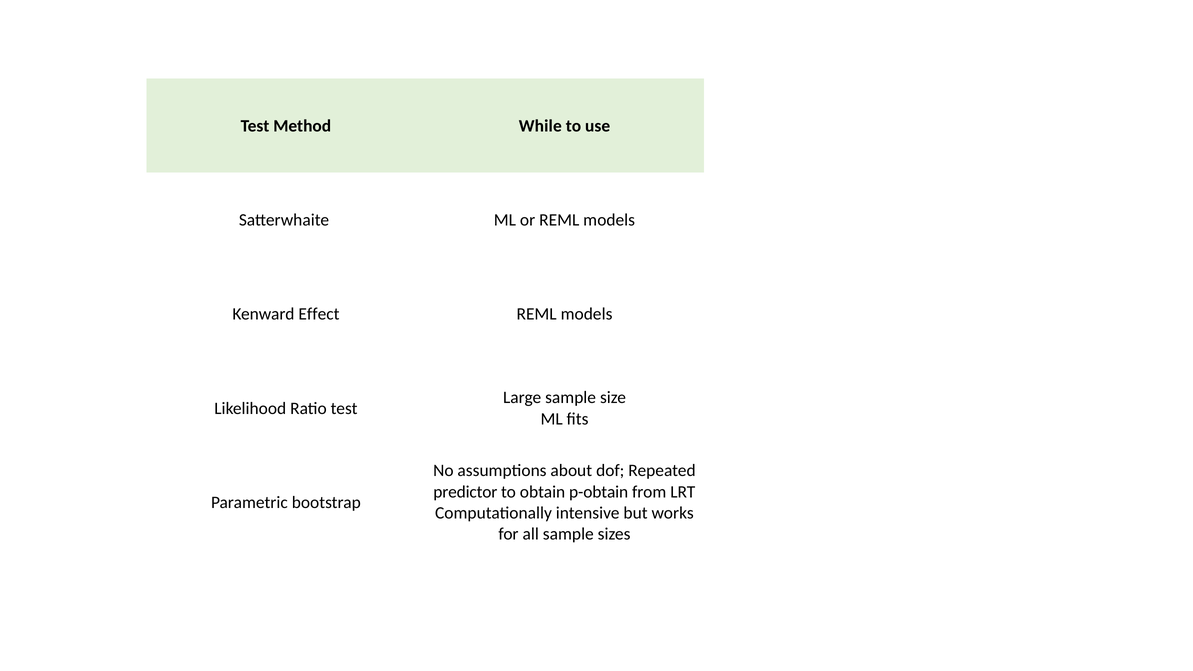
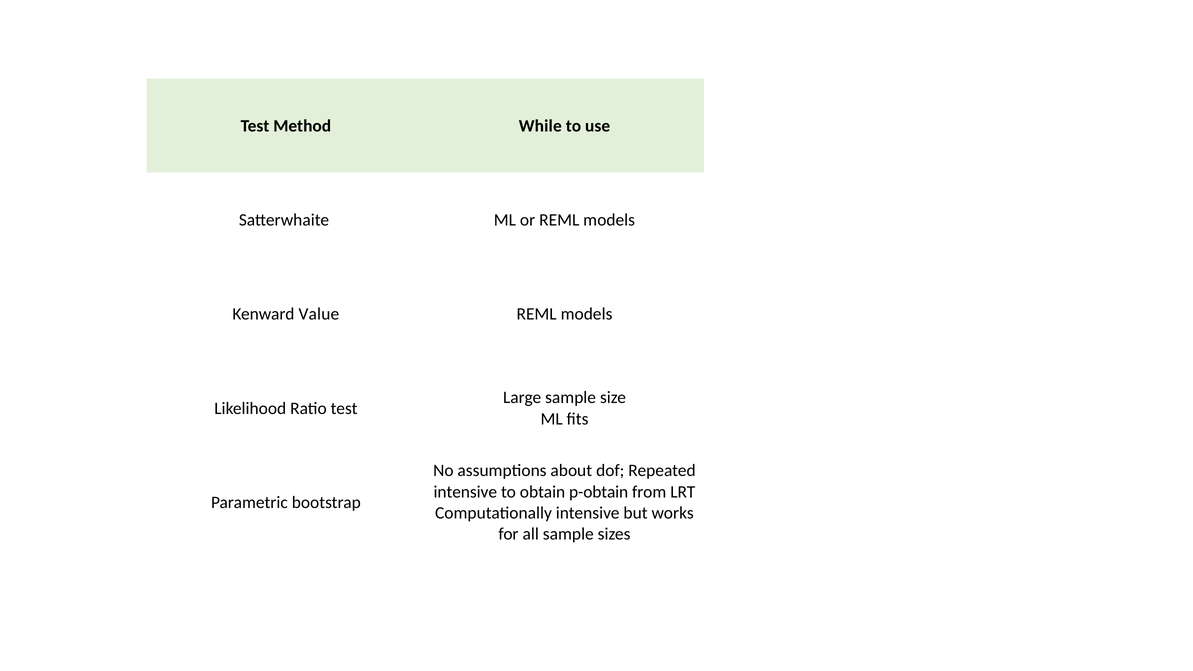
Effect: Effect -> Value (319, 314)
predictor: predictor -> intensive (465, 492)
